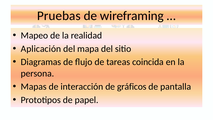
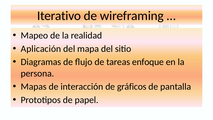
Pruebas: Pruebas -> Iterativo (59, 16)
coincida: coincida -> enfoque (148, 62)
